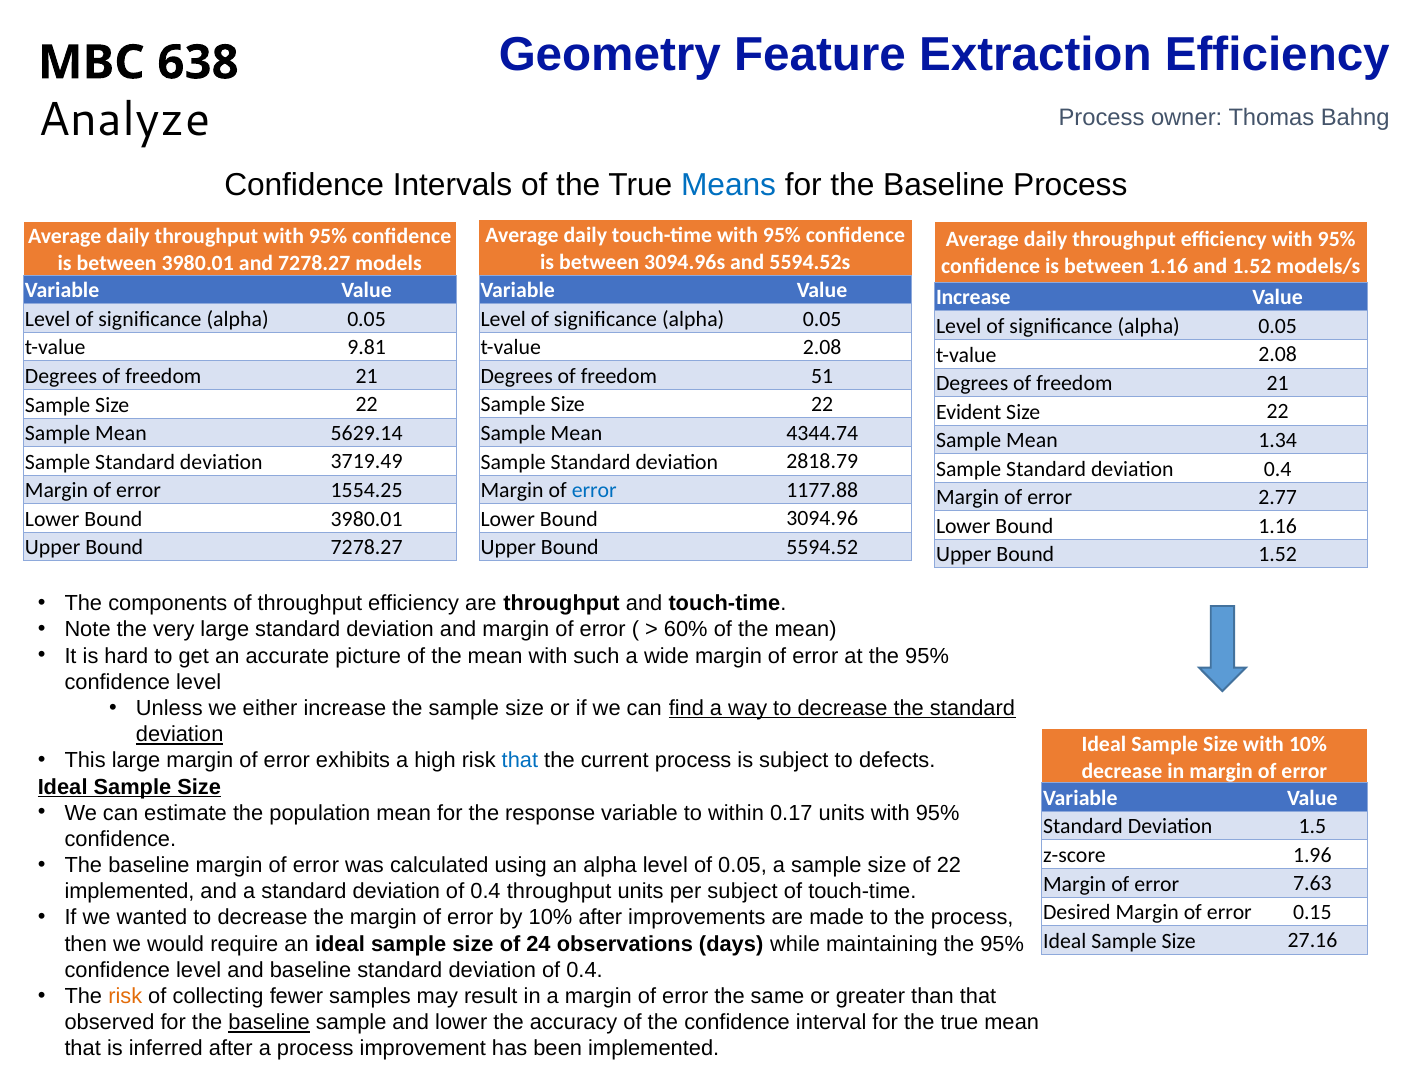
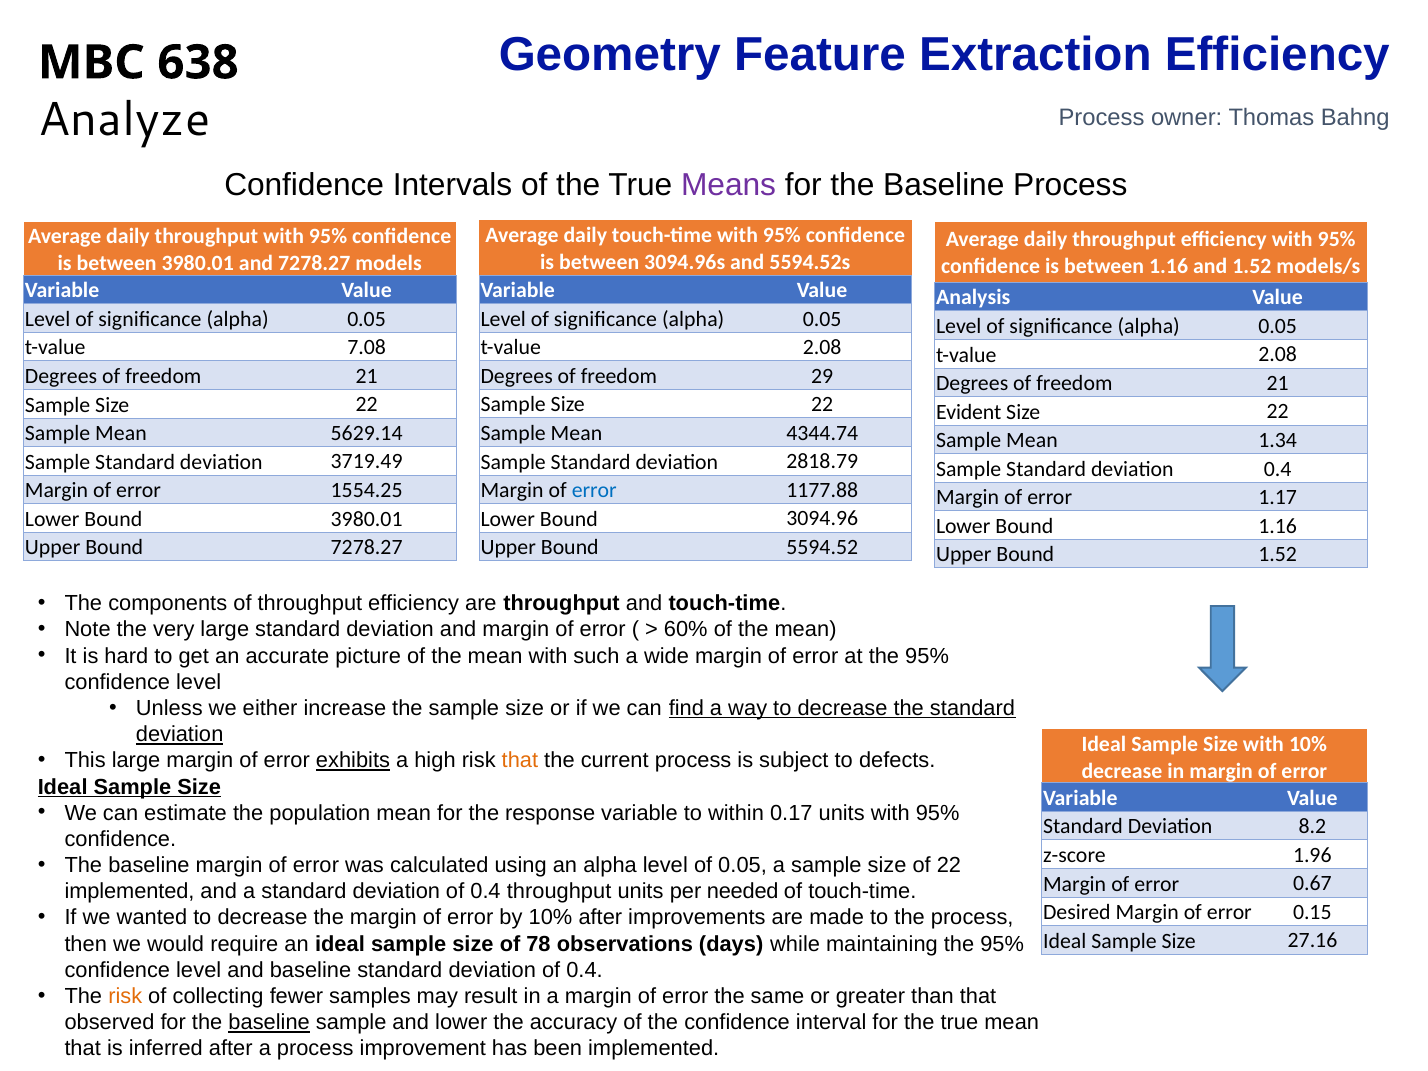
Means colour: blue -> purple (729, 186)
Increase: Increase -> Analysis (973, 298)
9.81: 9.81 -> 7.08 (367, 348)
51: 51 -> 29 (822, 376)
2.77: 2.77 -> 1.17 (1278, 497)
exhibits underline: none -> present (353, 761)
that colour: blue -> orange (520, 761)
1.5: 1.5 -> 8.2 (1312, 826)
7.63: 7.63 -> 0.67 (1312, 884)
per subject: subject -> needed (743, 892)
24: 24 -> 78 (538, 944)
